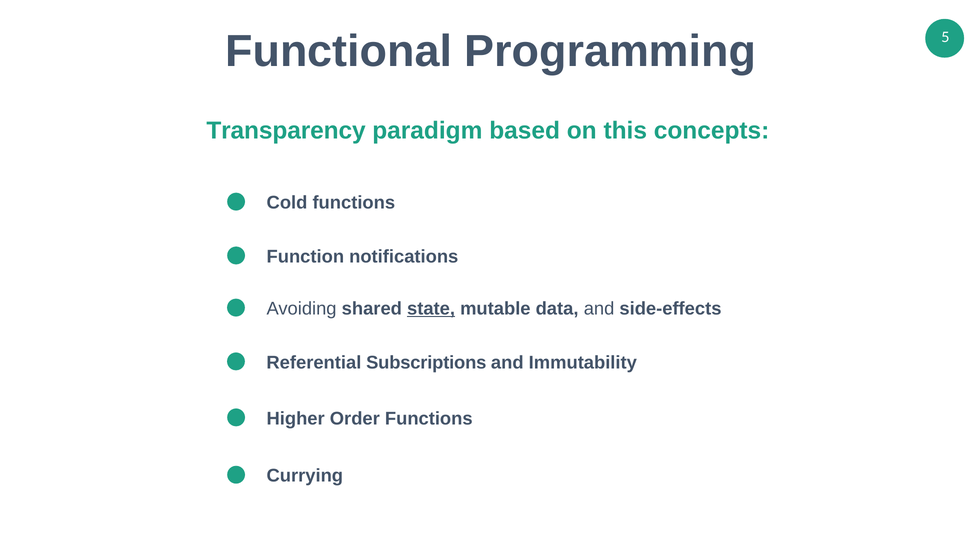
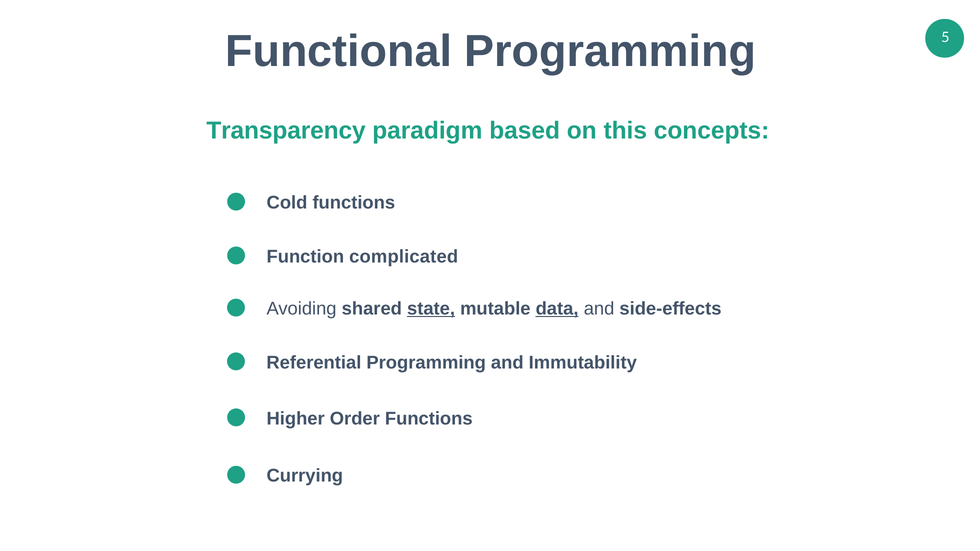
notifications: notifications -> complicated (404, 257)
data underline: none -> present (557, 309)
Referential Subscriptions: Subscriptions -> Programming (426, 363)
